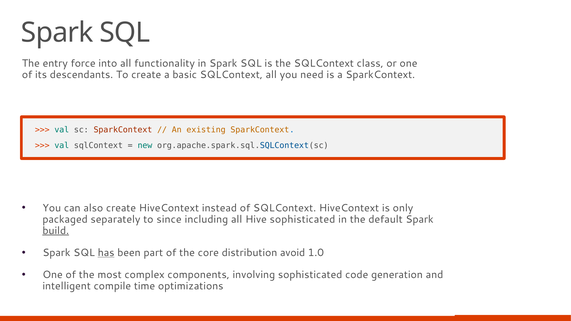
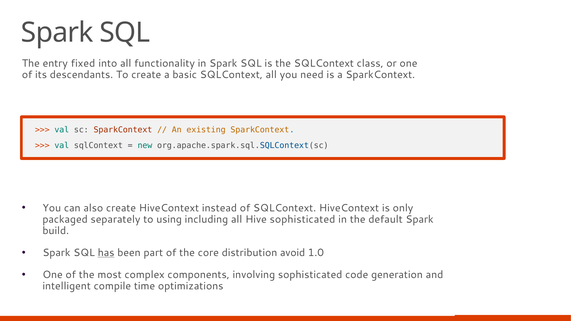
force: force -> fixed (83, 63)
since: since -> using (169, 219)
build underline: present -> none (56, 231)
